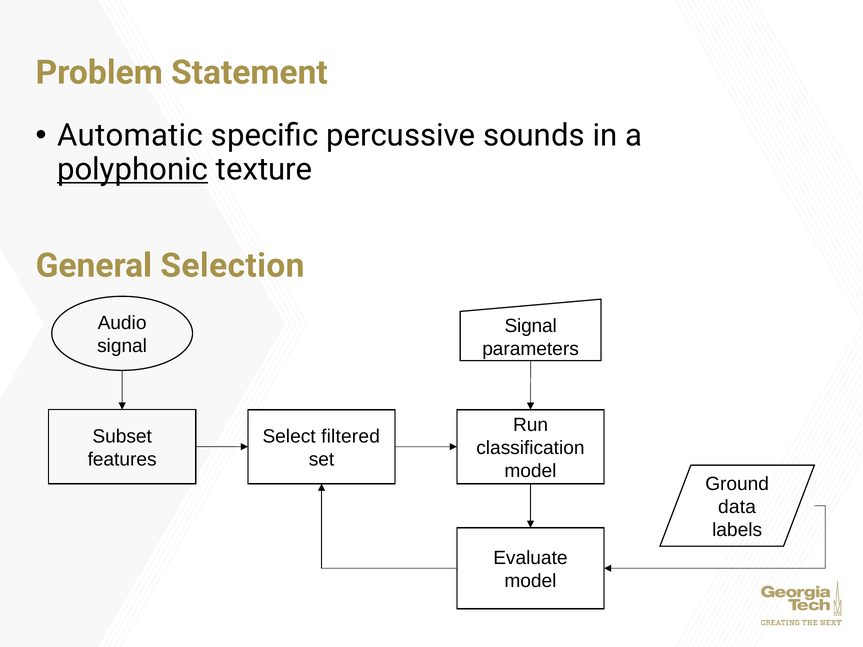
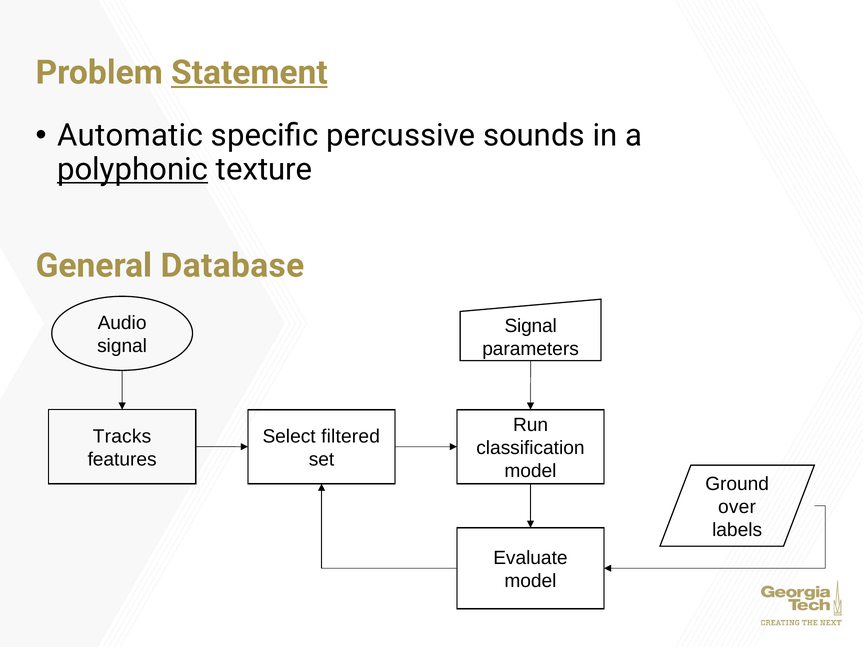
Statement underline: none -> present (249, 73)
Selection: Selection -> Database (232, 266)
Subset: Subset -> Tracks (122, 437)
data: data -> over (737, 507)
